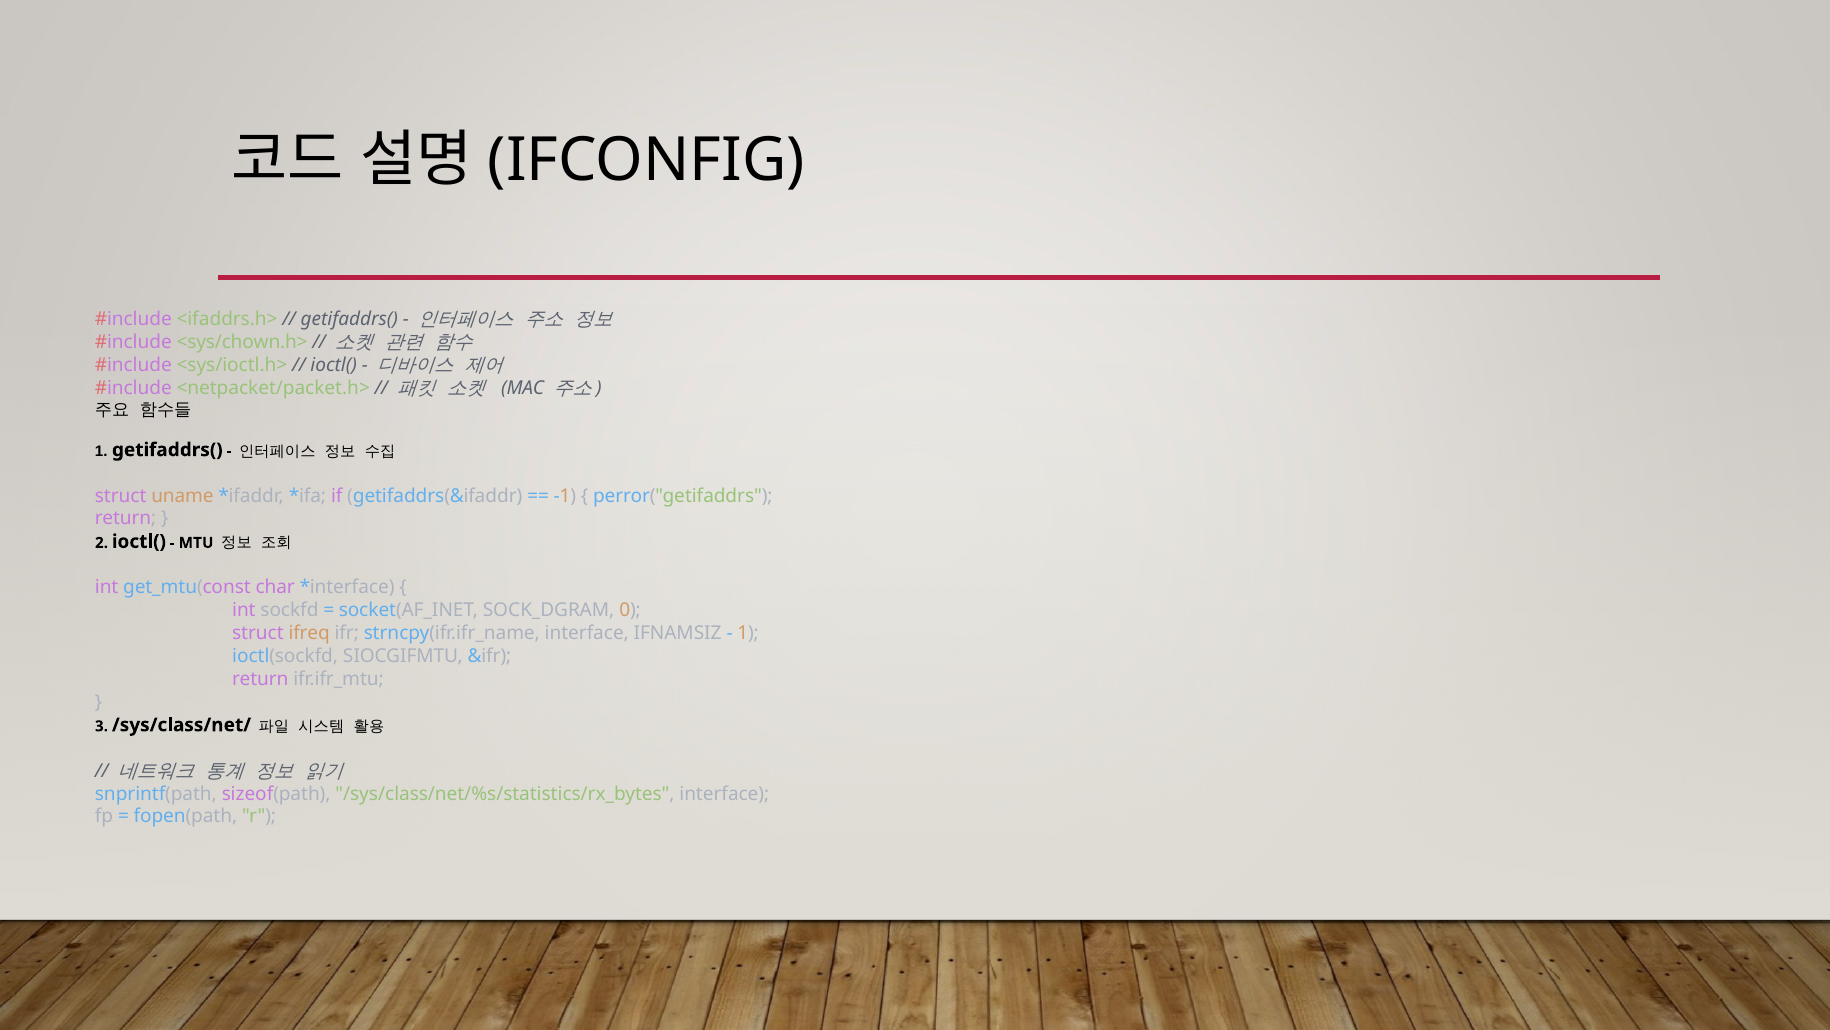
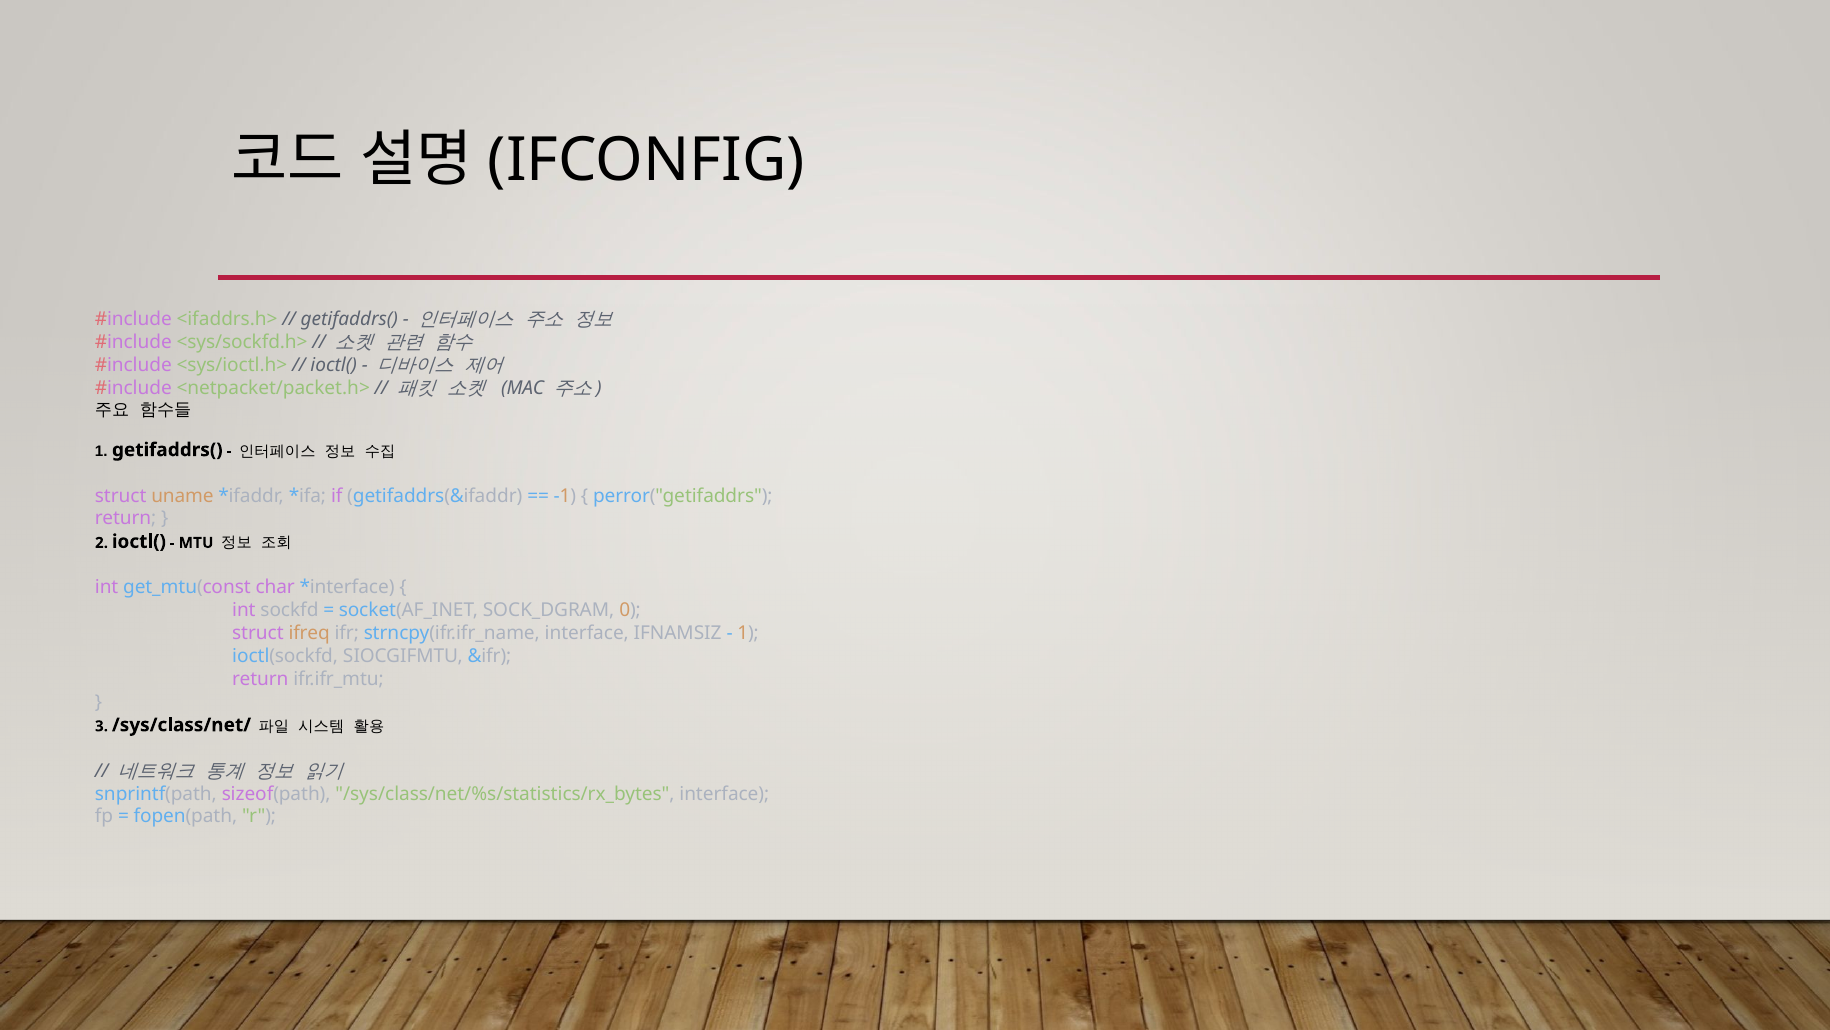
<sys/chown.h>: <sys/chown.h> -> <sys/sockfd.h> (242, 342)
